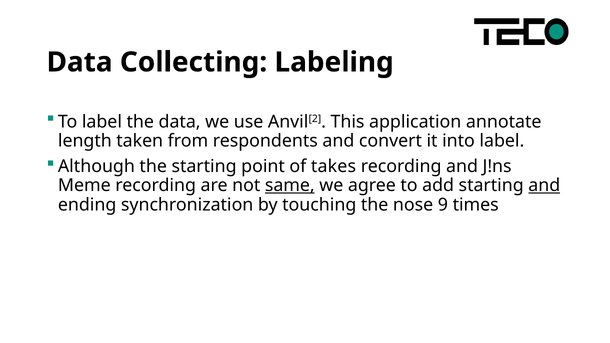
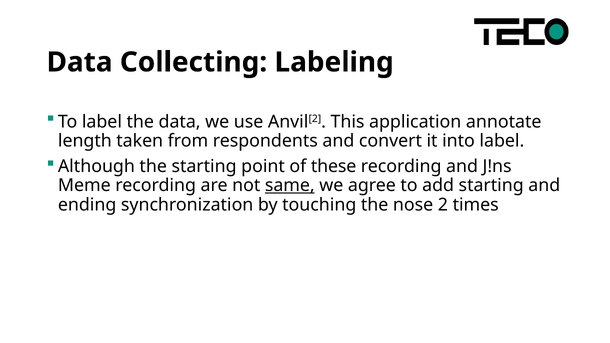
takes: takes -> these (334, 166)
and underline: present -> none (544, 186)
9: 9 -> 2 (443, 205)
